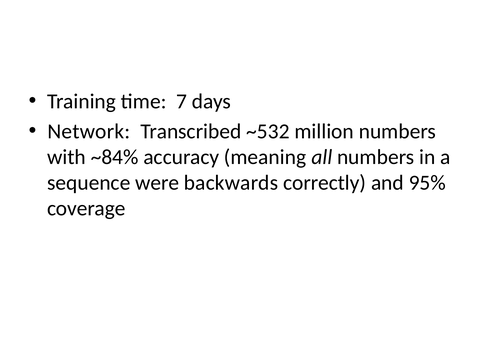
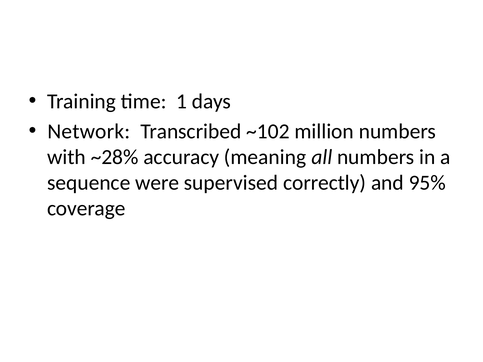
7: 7 -> 1 (182, 101)
~532: ~532 -> ~102 (268, 131)
~84%: ~84% -> ~28% (115, 157)
backwards: backwards -> supervised (231, 183)
